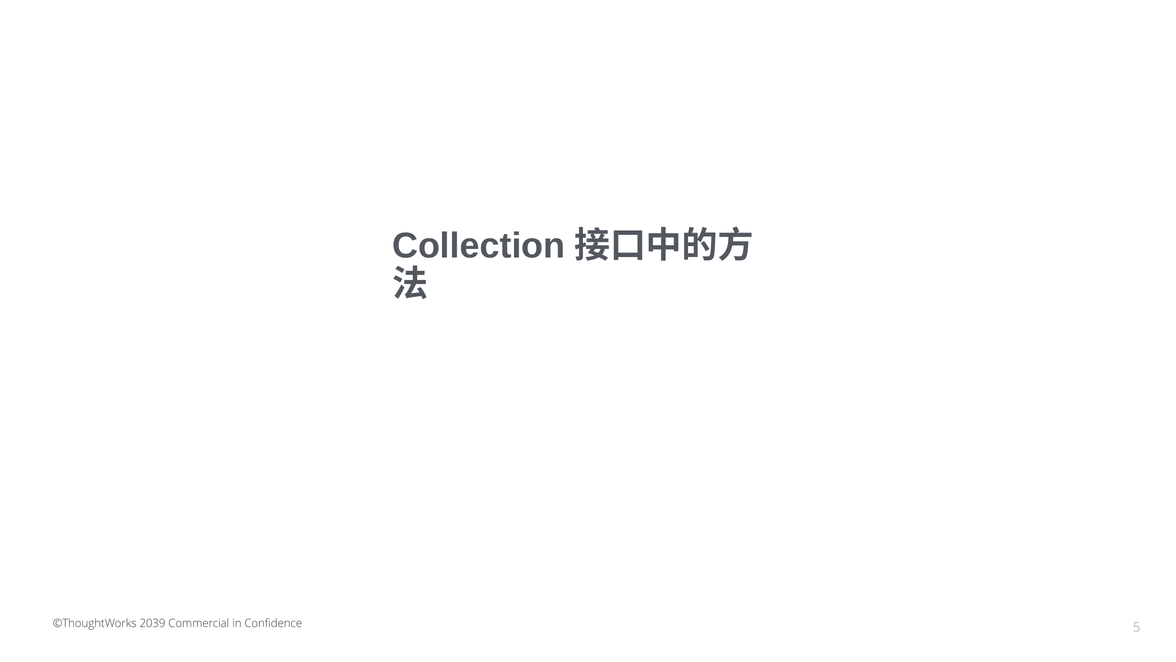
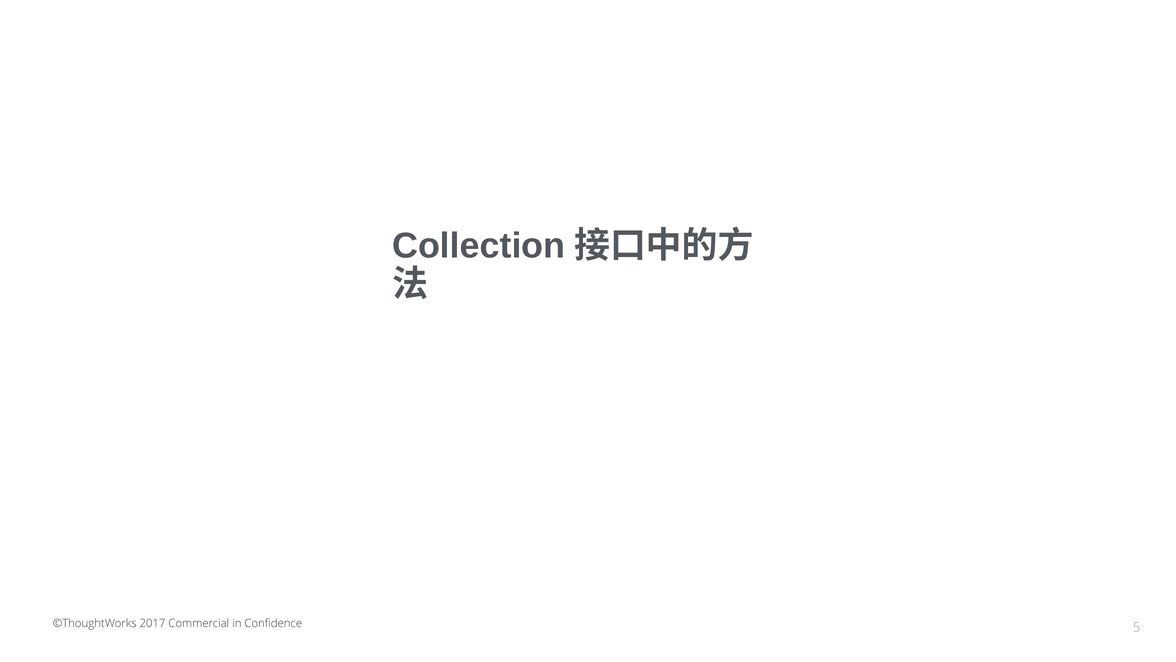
2039: 2039 -> 2017 (152, 623)
